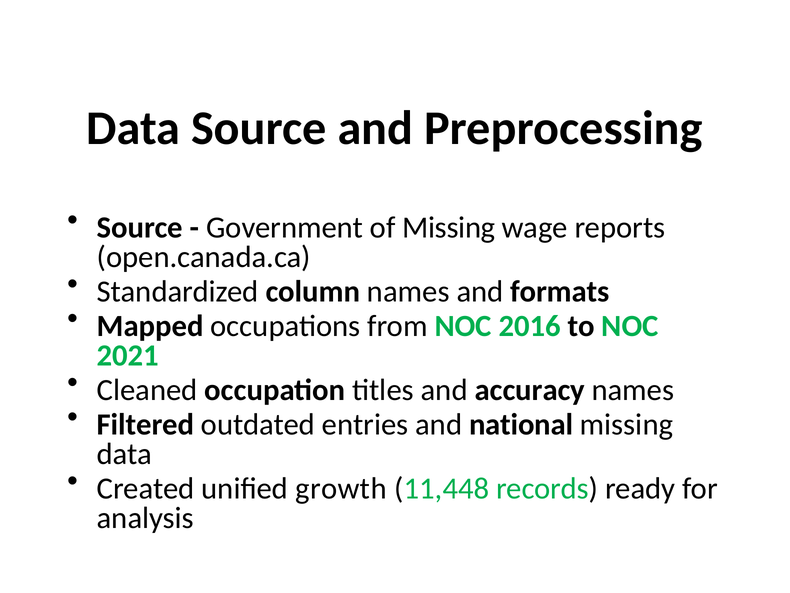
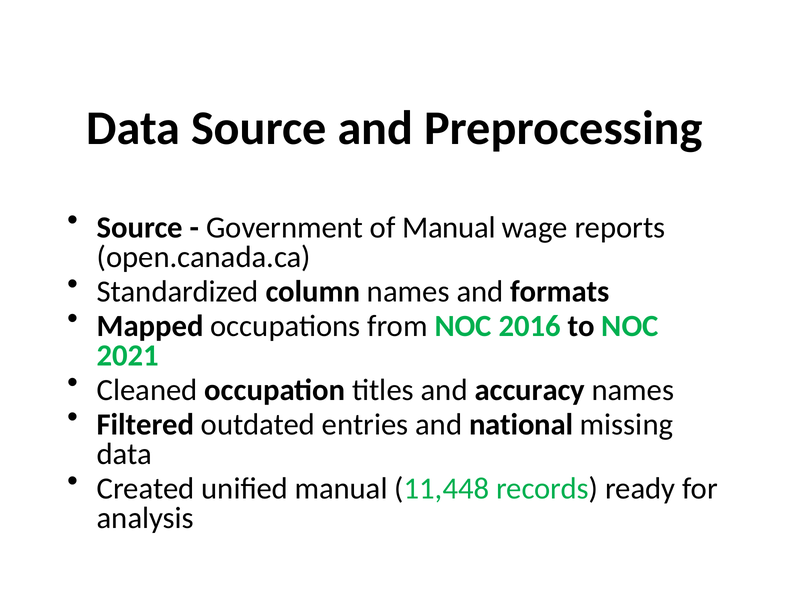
of Missing: Missing -> Manual (449, 227)
unified growth: growth -> manual (341, 488)
